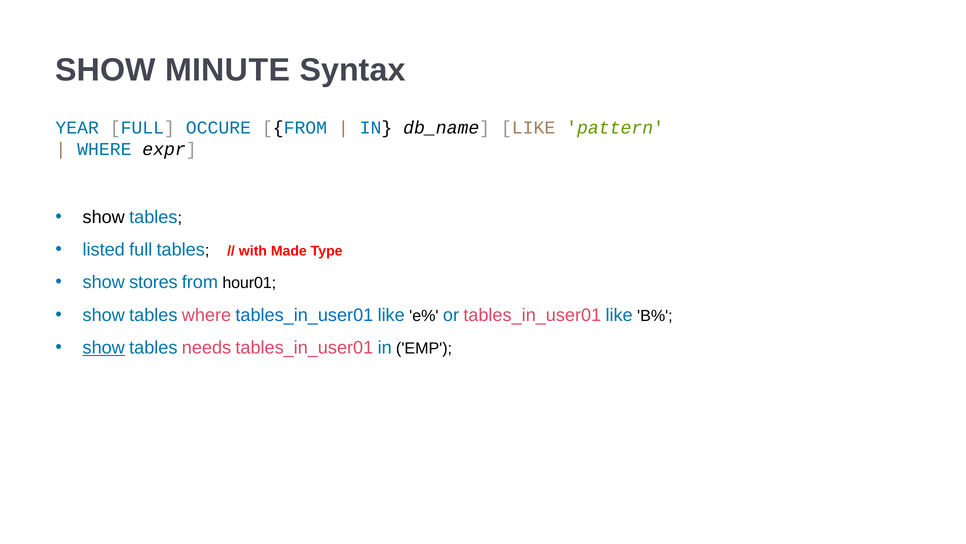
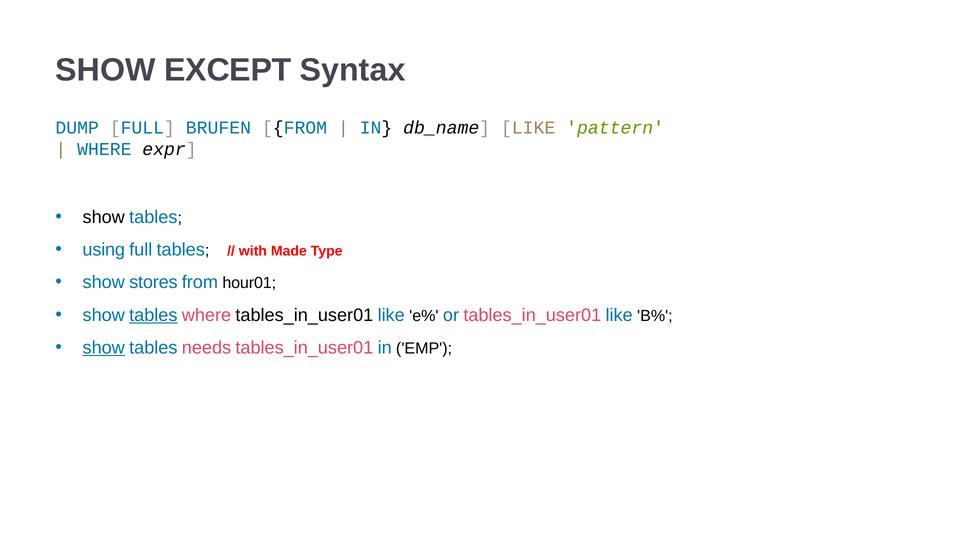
MINUTE: MINUTE -> EXCEPT (228, 70)
YEAR: YEAR -> DUMP (77, 127)
OCCURE: OCCURE -> BRUFEN (218, 127)
listed: listed -> using (104, 250)
tables underline: none -> present (153, 315)
tables_in_user01 colour: blue -> black (304, 315)
